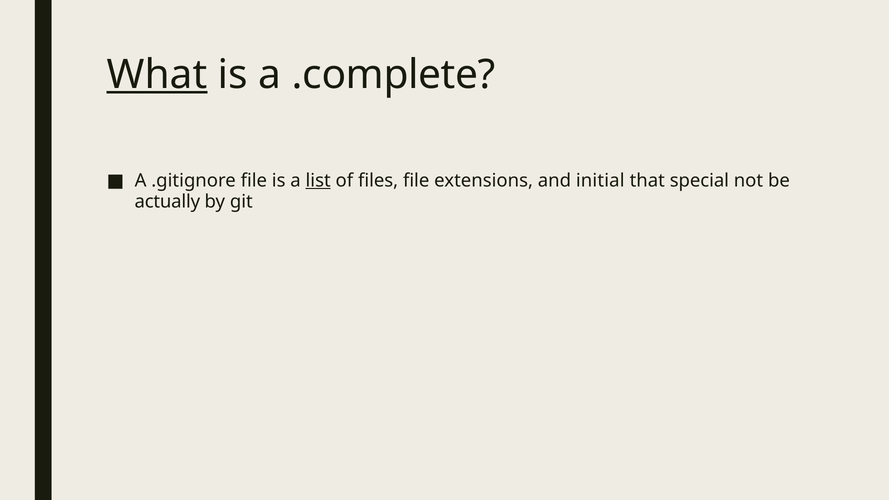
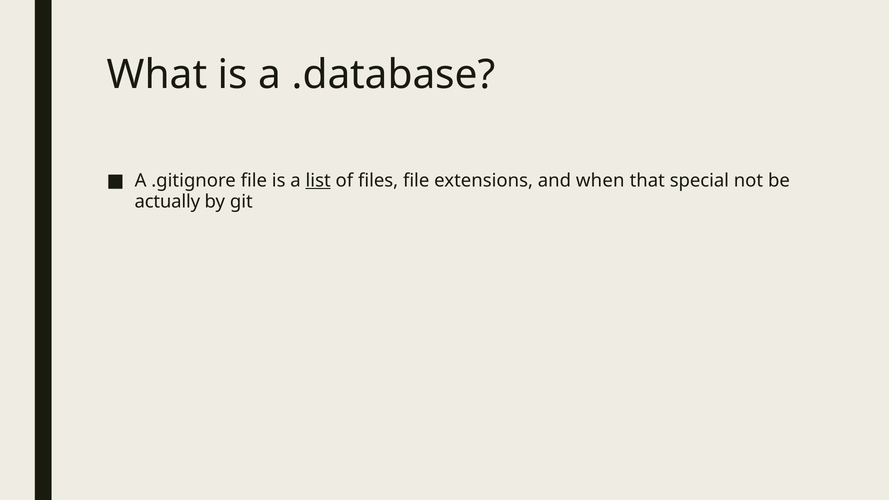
What underline: present -> none (157, 75)
.complete: .complete -> .database (394, 75)
initial: initial -> when (600, 181)
